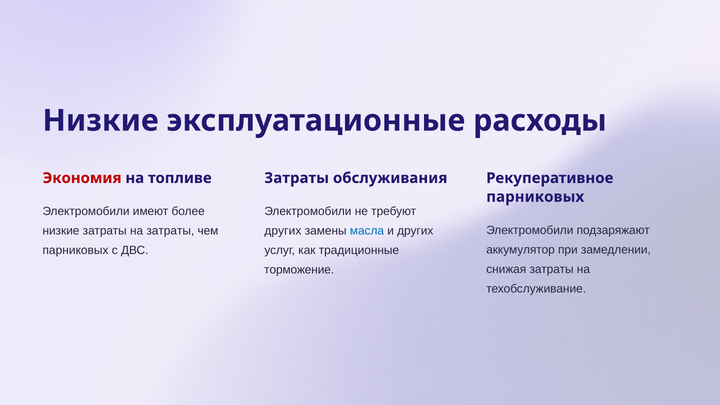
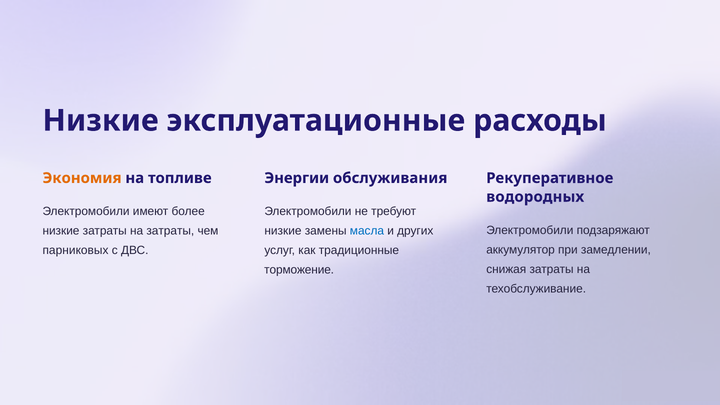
Экономия colour: red -> orange (82, 178)
Затраты: Затраты -> Энергии (297, 178)
парниковых: парниковых -> водородных (535, 197)
других: других -> низкие (283, 231)
